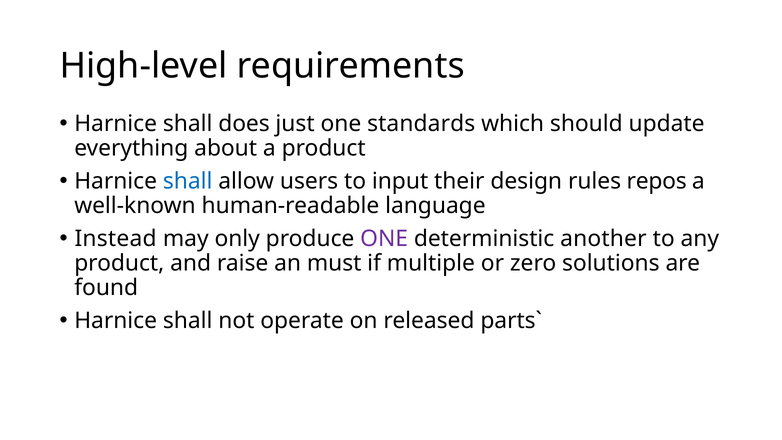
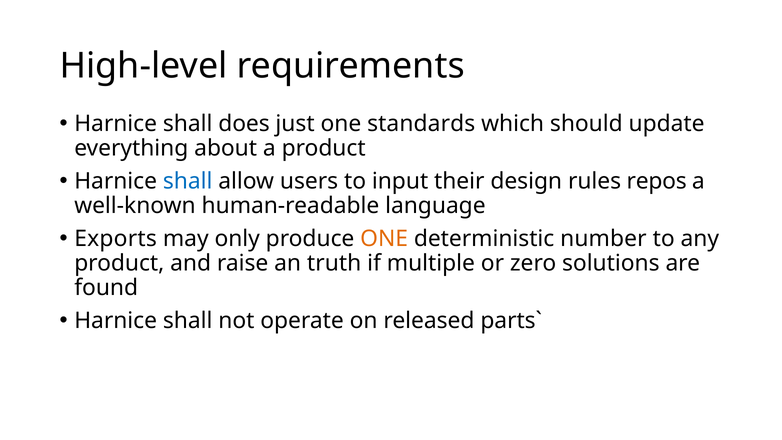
Instead: Instead -> Exports (116, 238)
ONE colour: purple -> orange (384, 238)
another: another -> number (603, 238)
must: must -> truth (334, 263)
